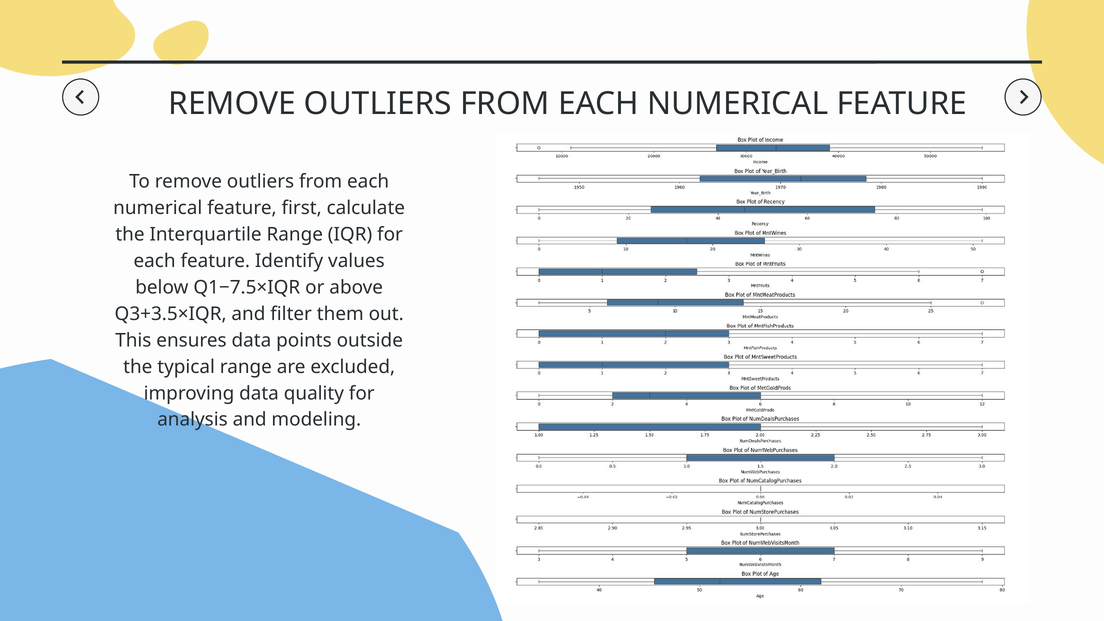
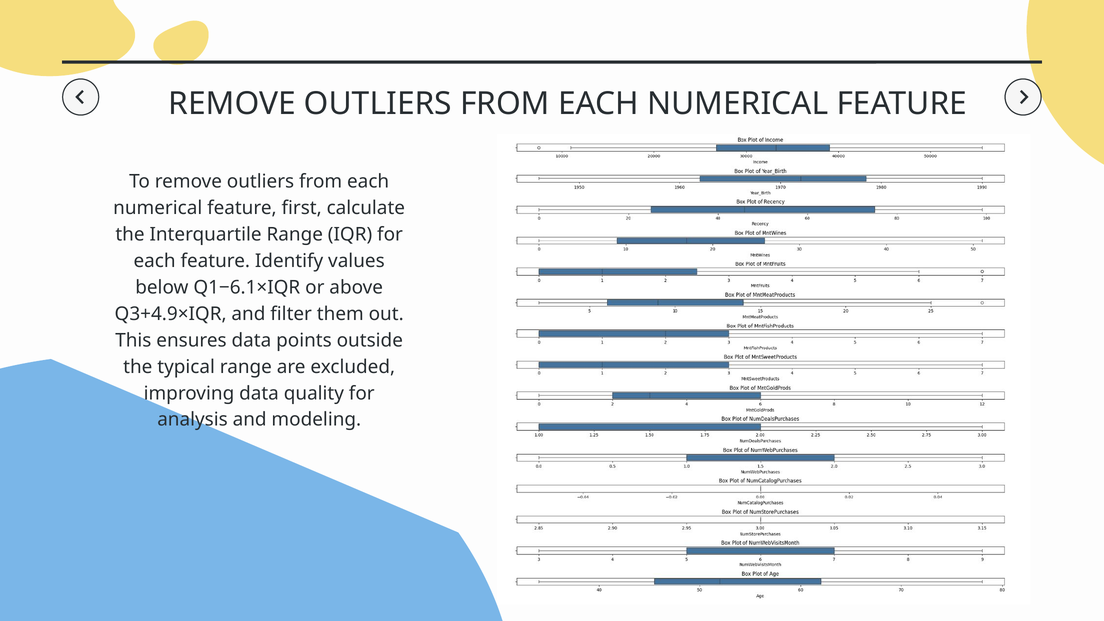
Q1−7.5×IQR: Q1−7.5×IQR -> Q1−6.1×IQR (247, 287)
Q3+3.5×IQR: Q3+3.5×IQR -> Q3+4.9×IQR (171, 314)
